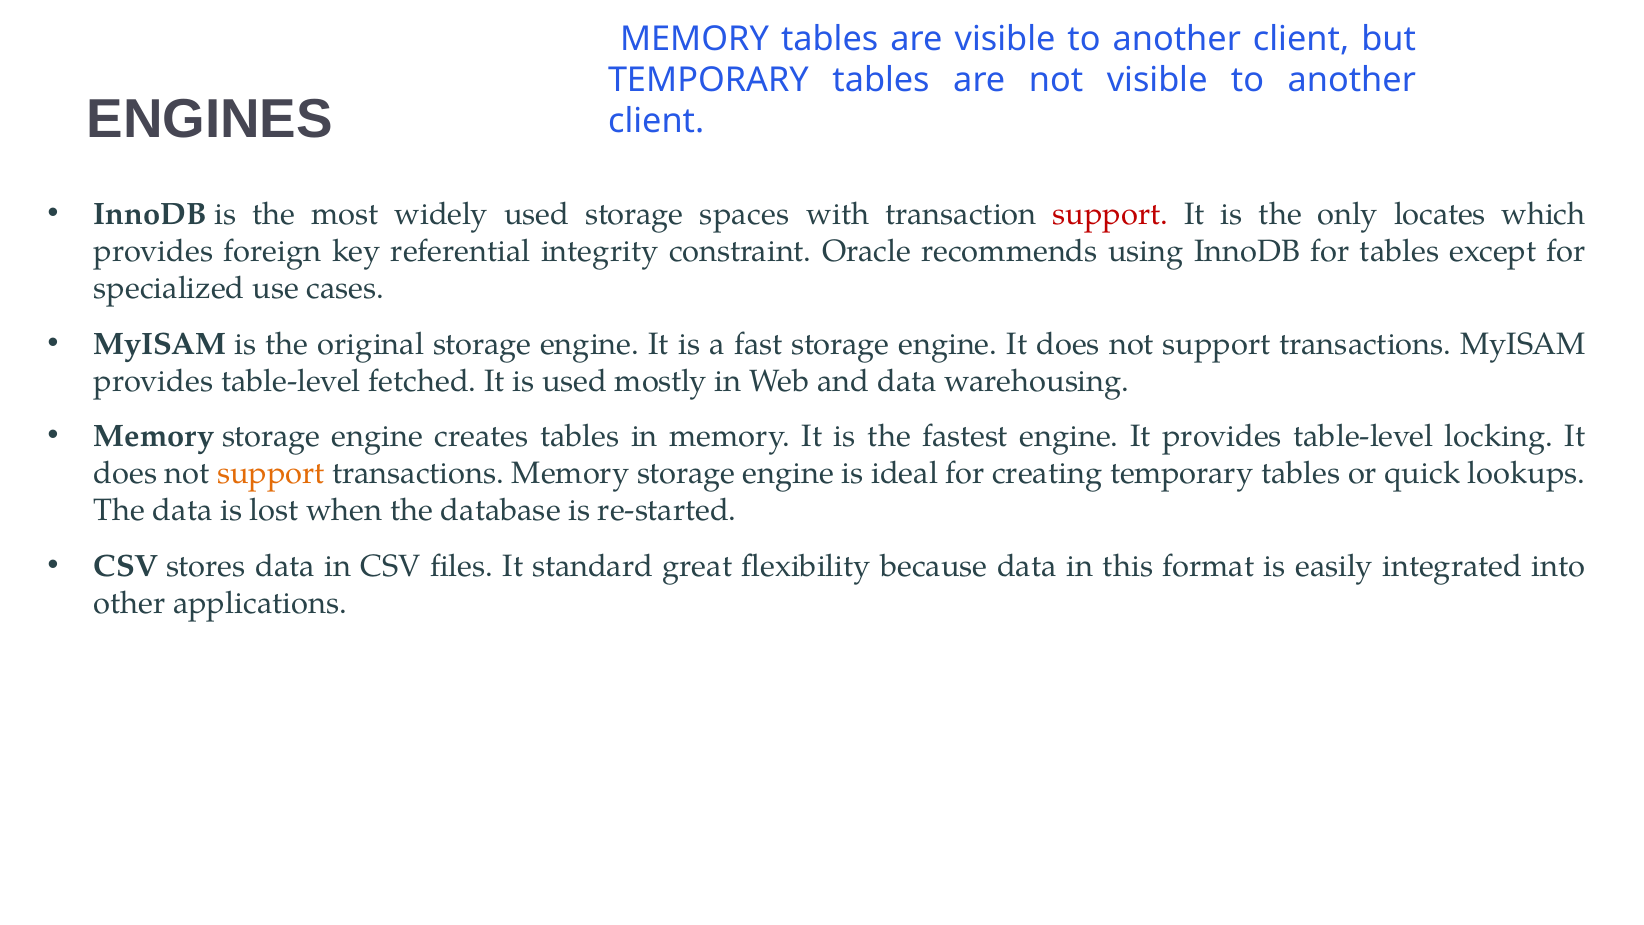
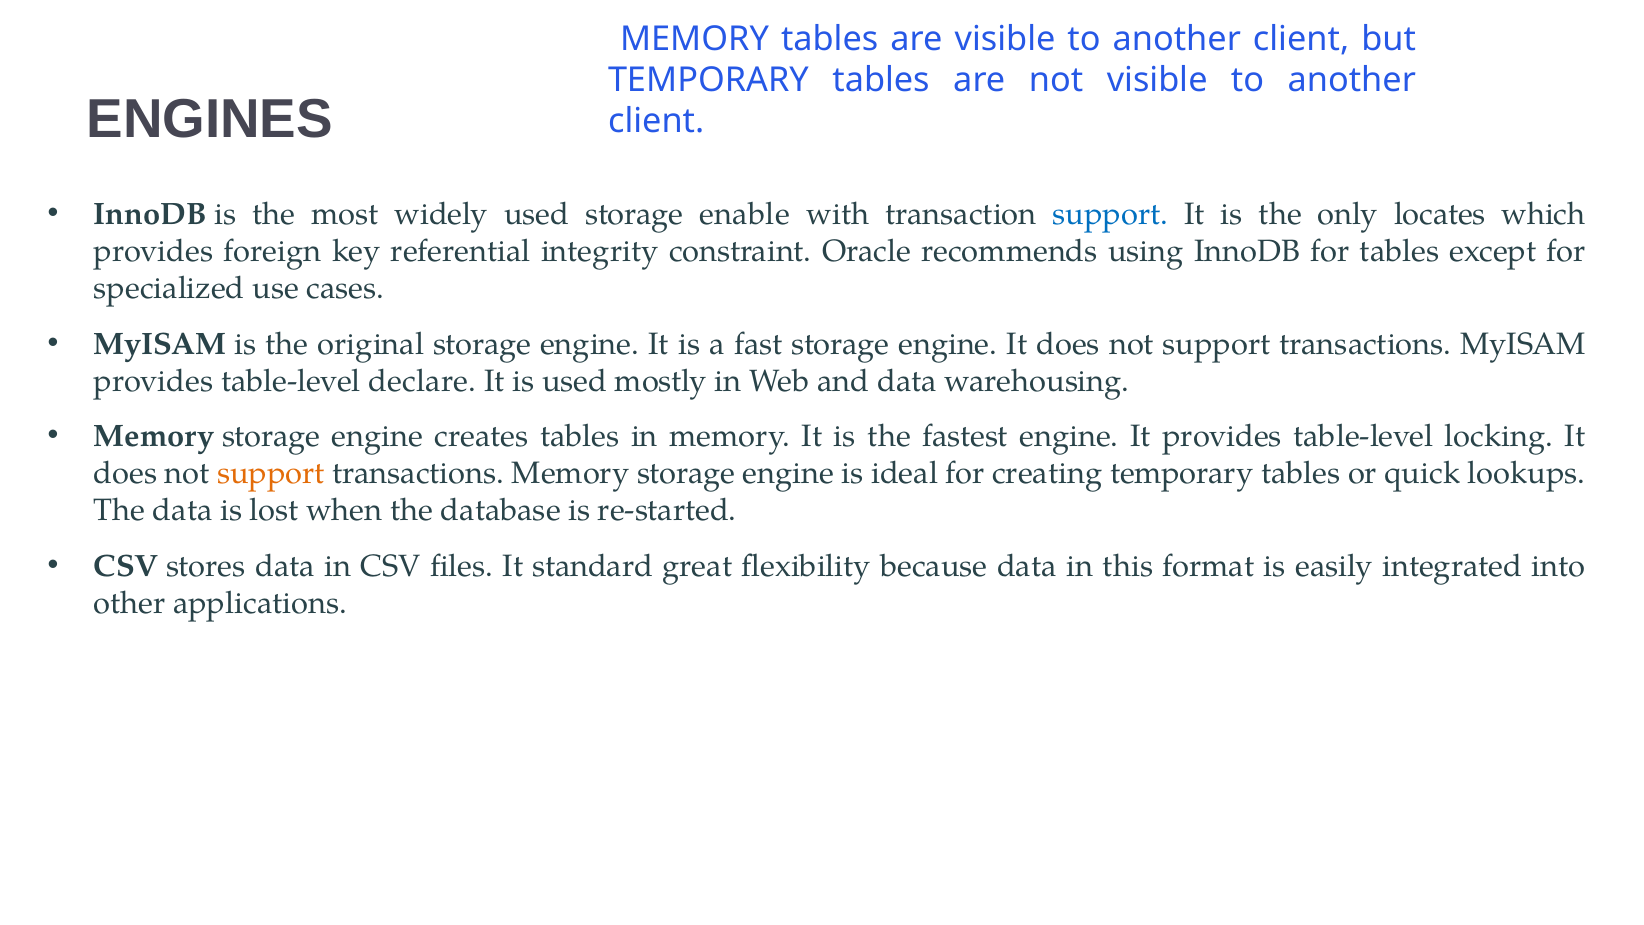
spaces: spaces -> enable (745, 214)
support colour: red -> blue (1110, 214)
fetched: fetched -> declare (423, 381)
